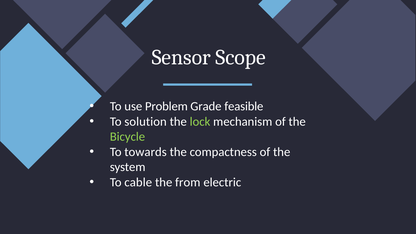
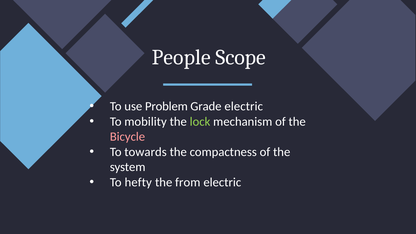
Sensor: Sensor -> People (181, 57)
Grade feasible: feasible -> electric (244, 107)
solution: solution -> mobility (146, 122)
Bicycle colour: light green -> pink (127, 137)
cable: cable -> hefty (138, 182)
